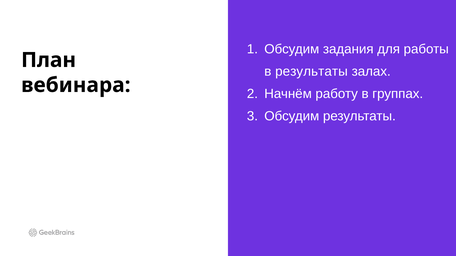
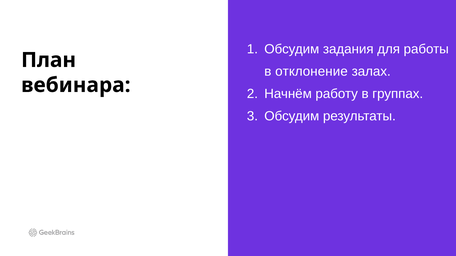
в результаты: результаты -> отклонение (311, 72)
